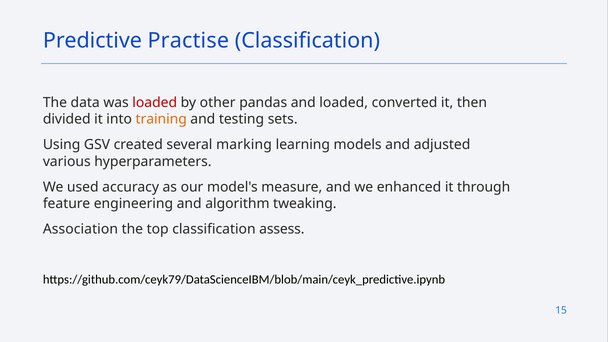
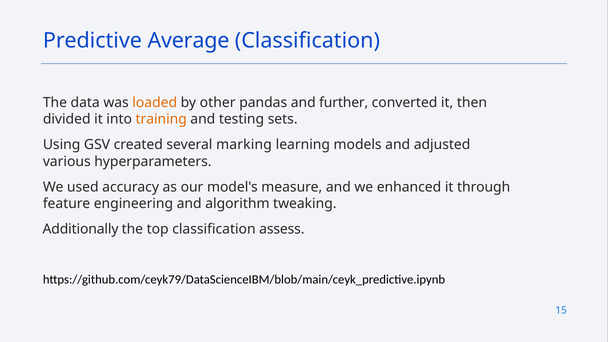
Practise: Practise -> Average (188, 41)
loaded colour: red -> orange (155, 103)
and loaded: loaded -> further (344, 103)
Association: Association -> Additionally (81, 229)
